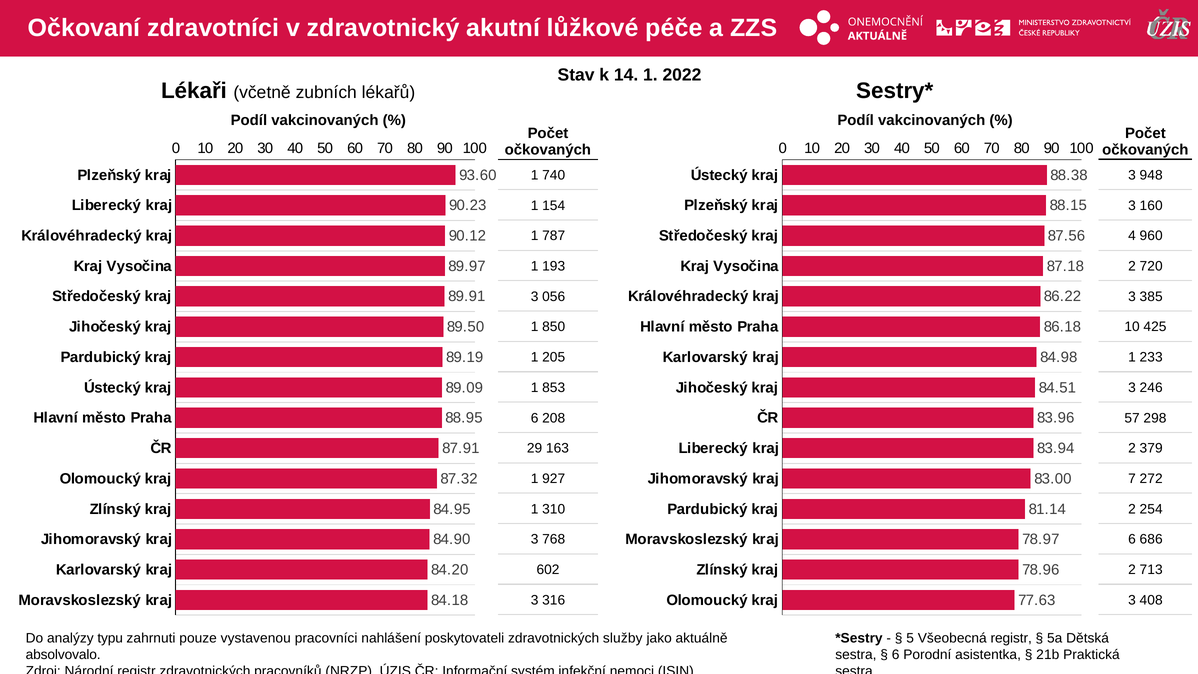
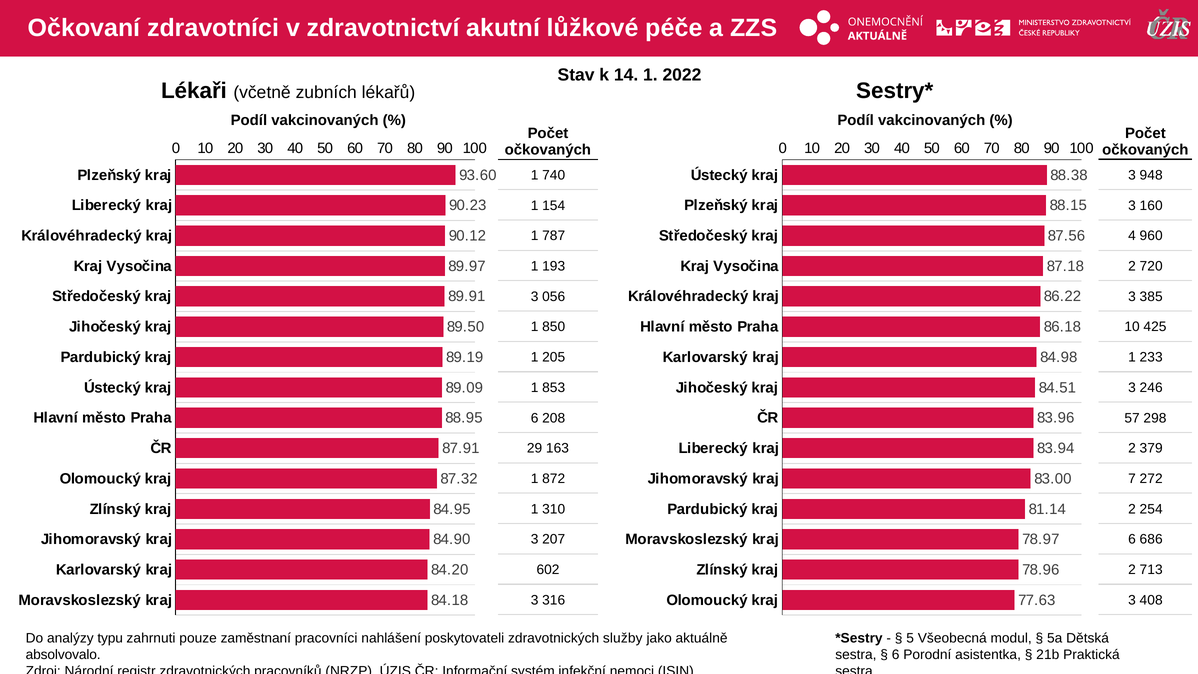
zdravotnický: zdravotnický -> zdravotnictví (383, 28)
927: 927 -> 872 (554, 479)
768: 768 -> 207 (554, 539)
vystavenou: vystavenou -> zaměstnaní (256, 638)
Všeobecná registr: registr -> modul (1011, 638)
